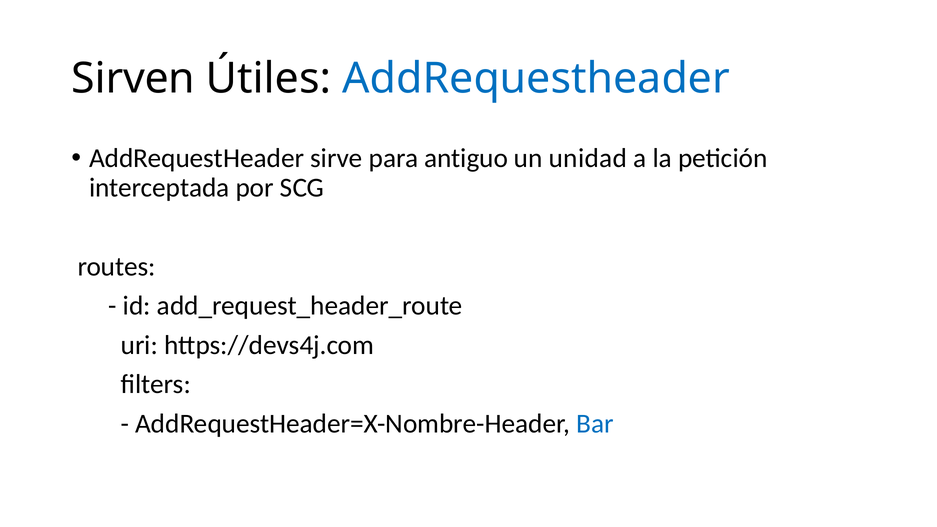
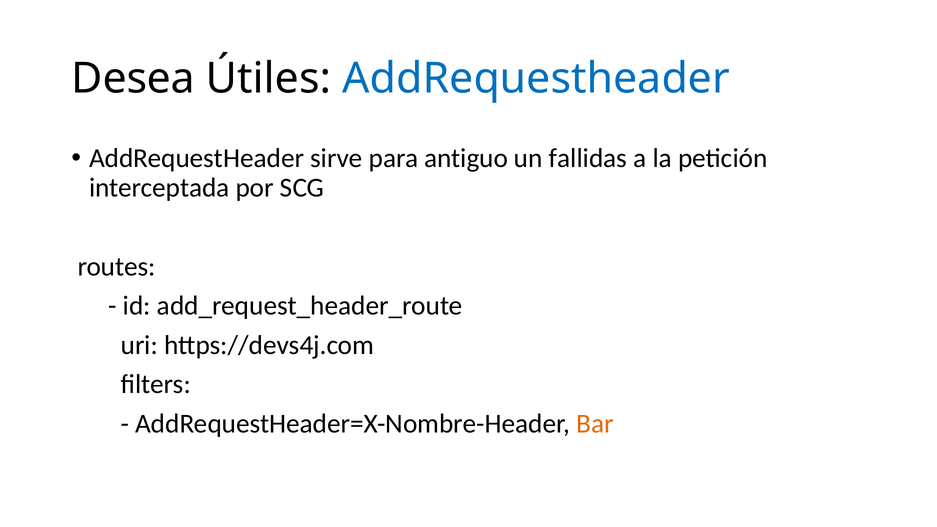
Sirven: Sirven -> Desea (133, 79)
unidad: unidad -> fallidas (588, 158)
Bar colour: blue -> orange (595, 424)
